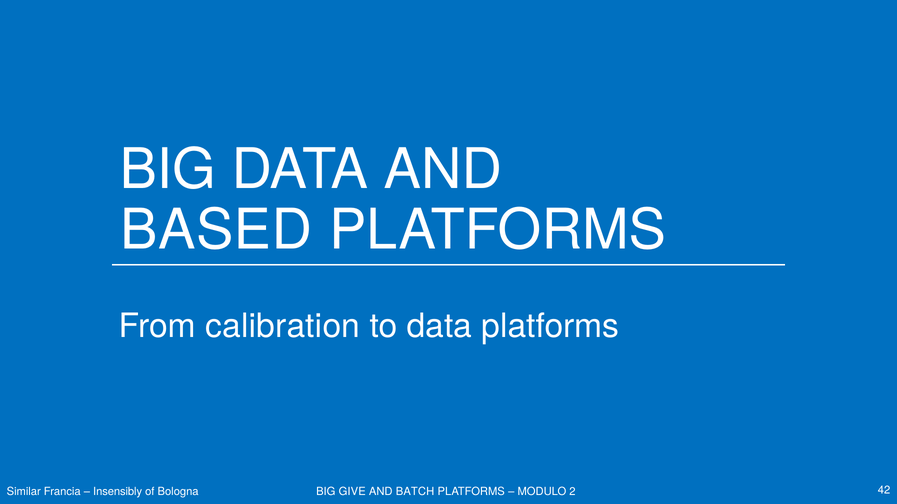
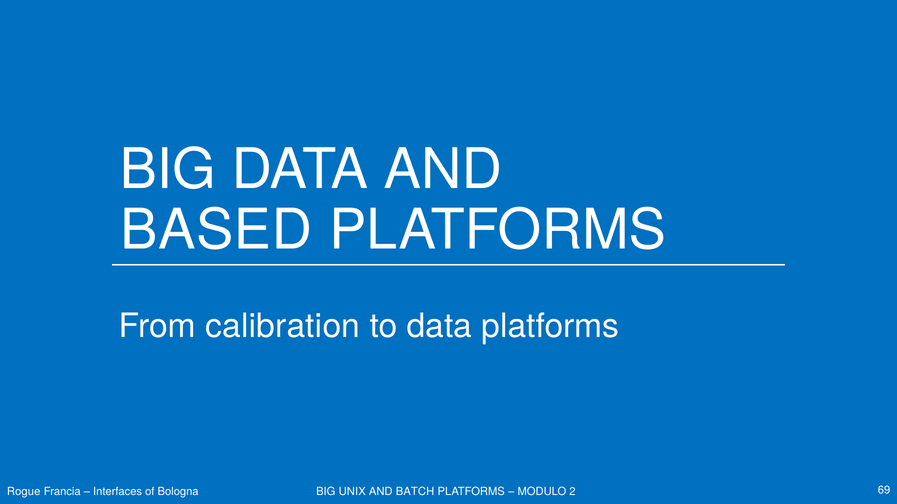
Similar: Similar -> Rogue (24, 492)
Insensibly: Insensibly -> Interfaces (118, 492)
GIVE: GIVE -> UNIX (352, 492)
42: 42 -> 69 (884, 491)
